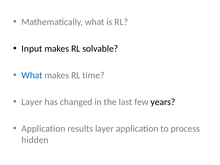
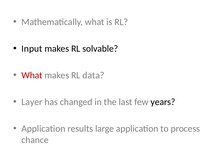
What colour: blue -> red (32, 75)
time: time -> data (93, 75)
results layer: layer -> large (105, 129)
hidden: hidden -> chance (35, 140)
